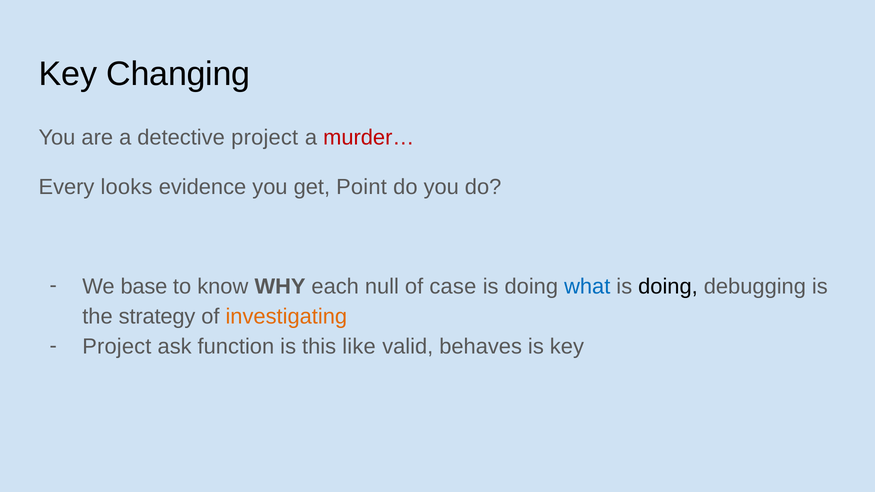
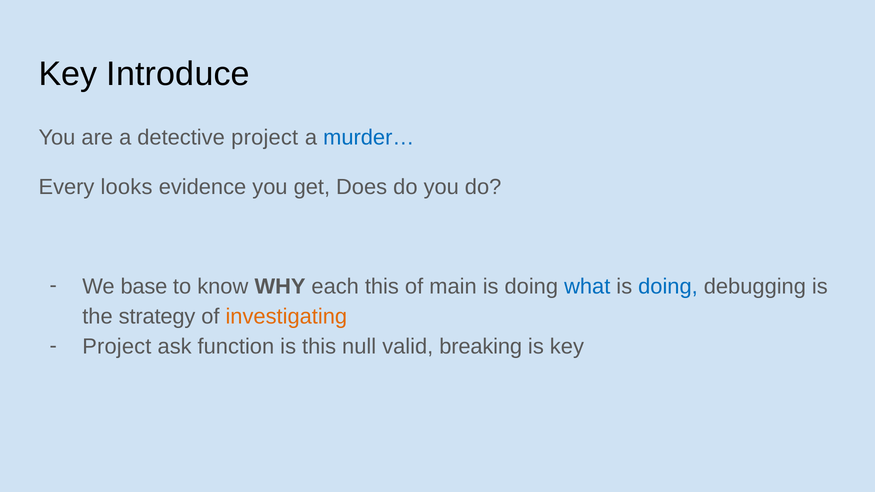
Changing: Changing -> Introduce (178, 74)
murder… colour: red -> blue (369, 138)
Point: Point -> Does (362, 187)
each null: null -> this (382, 286)
case: case -> main (453, 286)
doing colour: black -> blue (668, 286)
like: like -> null (359, 347)
behaves: behaves -> breaking (481, 347)
